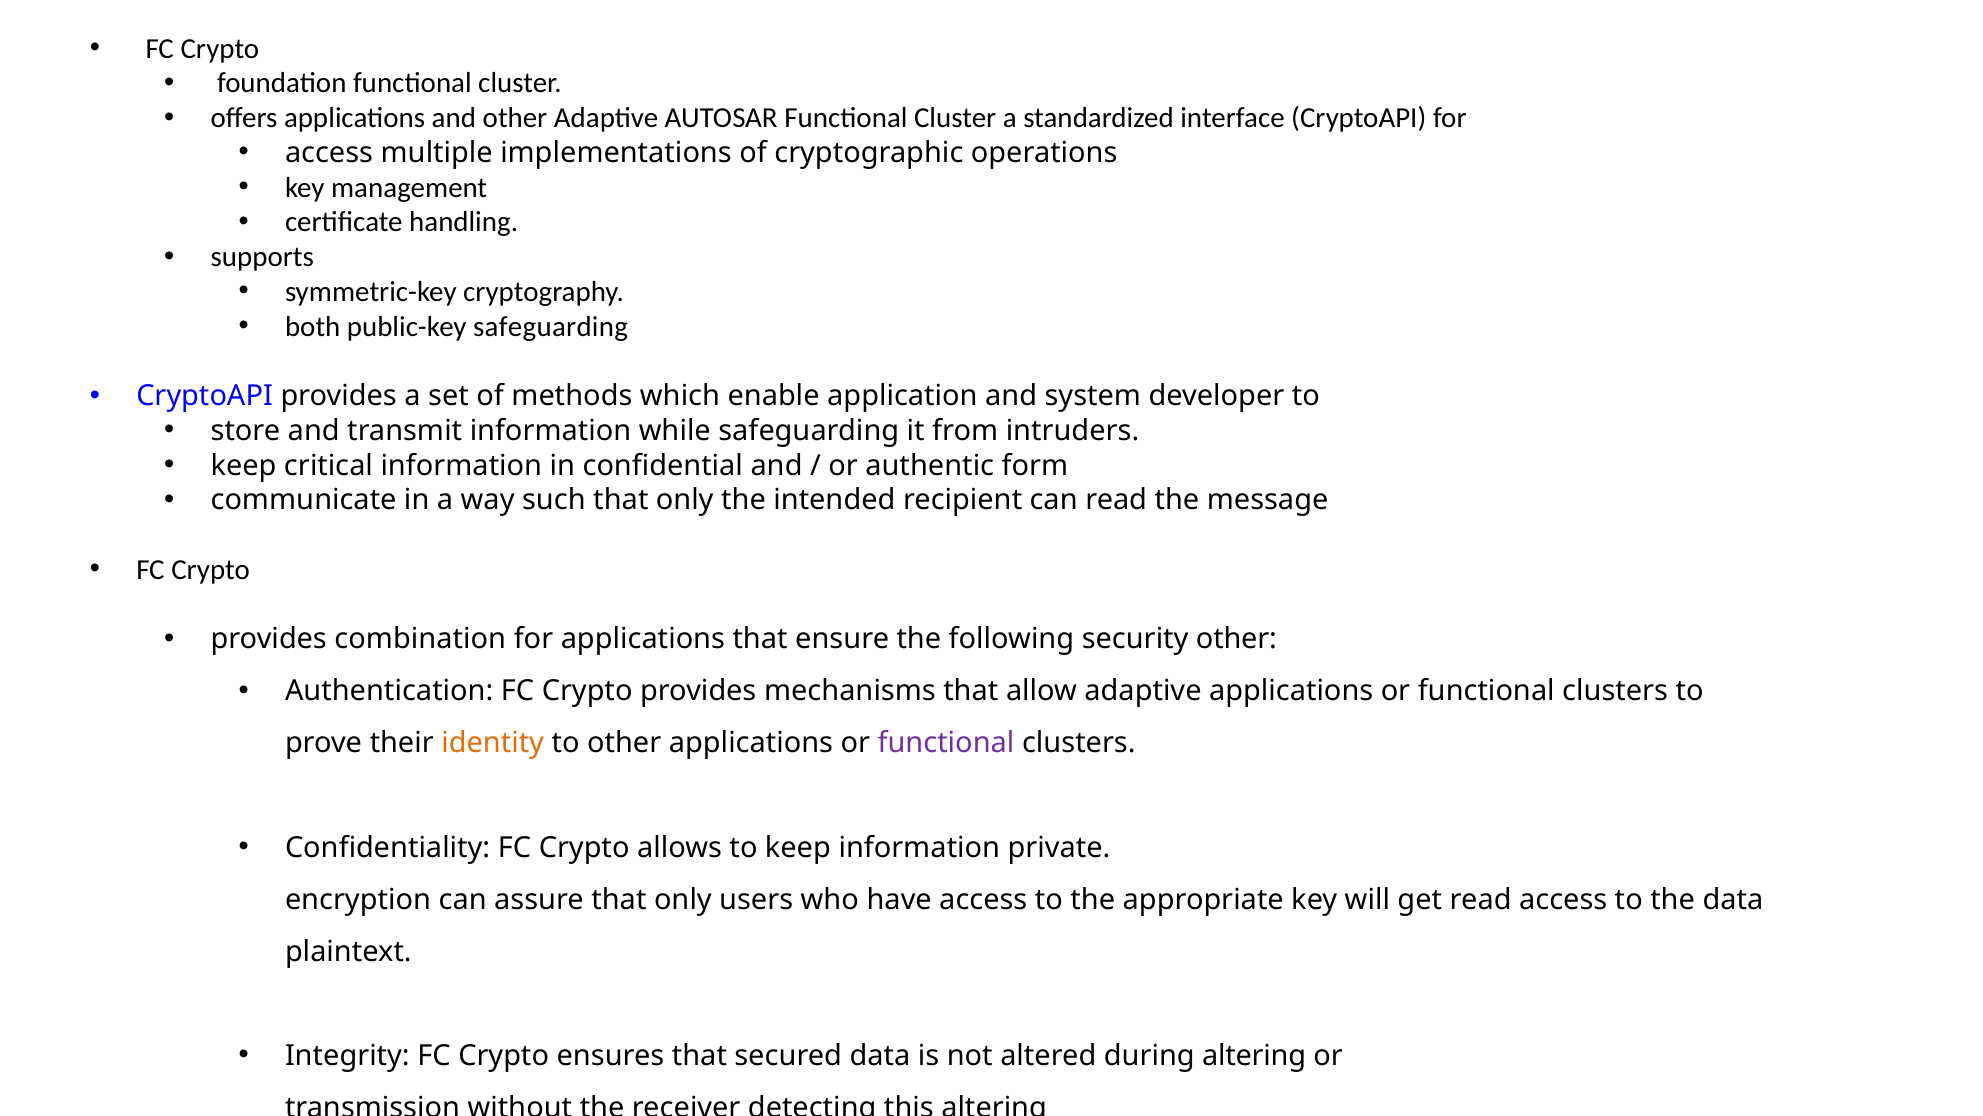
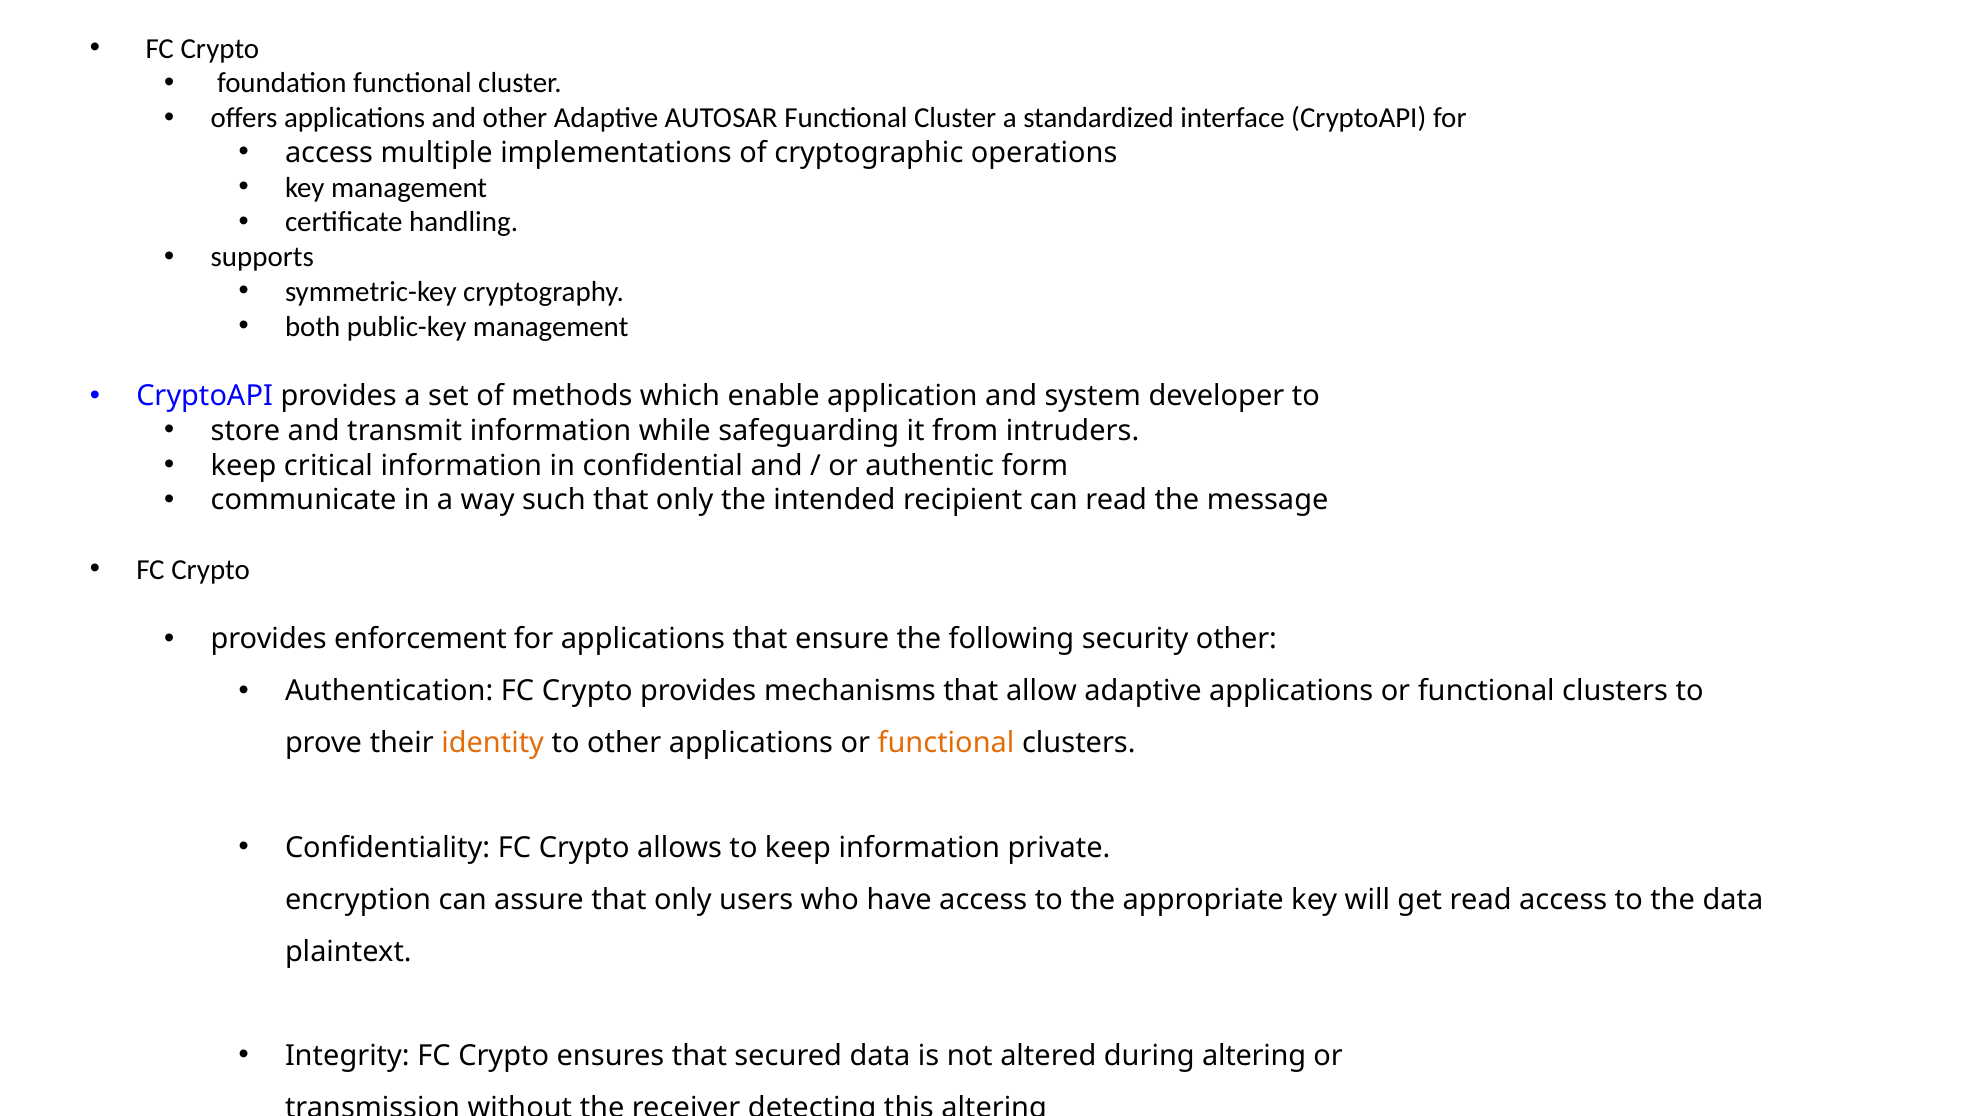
public-key safeguarding: safeguarding -> management (551, 326)
combination: combination -> enforcement (420, 639)
functional colour: purple -> orange (946, 743)
